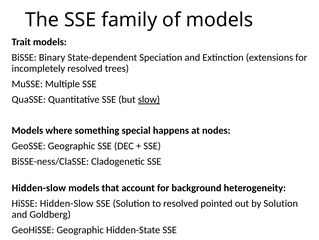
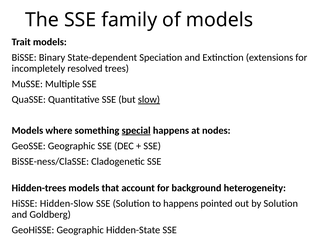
special underline: none -> present (136, 130)
Hidden-slow: Hidden-slow -> Hidden-trees (39, 187)
to resolved: resolved -> happens (181, 203)
